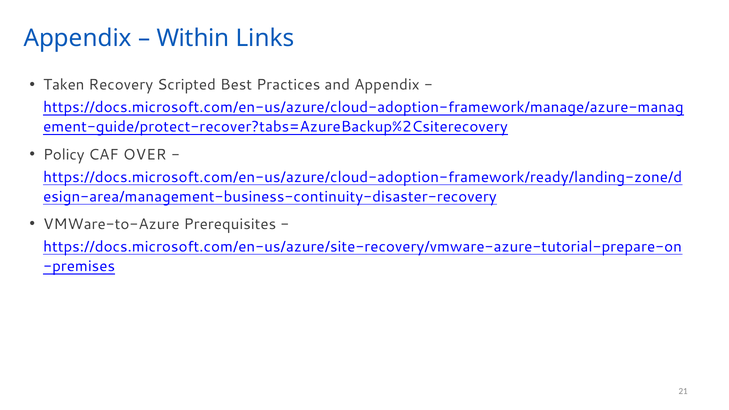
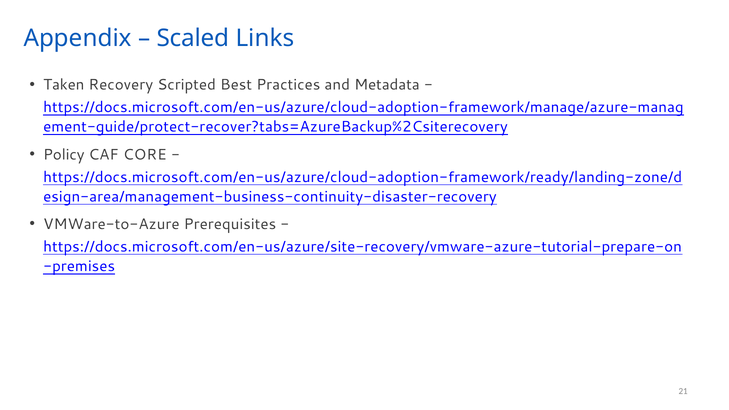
Within: Within -> Scaled (193, 38)
and Appendix: Appendix -> Metadata (387, 85)
OVER: OVER -> CORE (145, 155)
